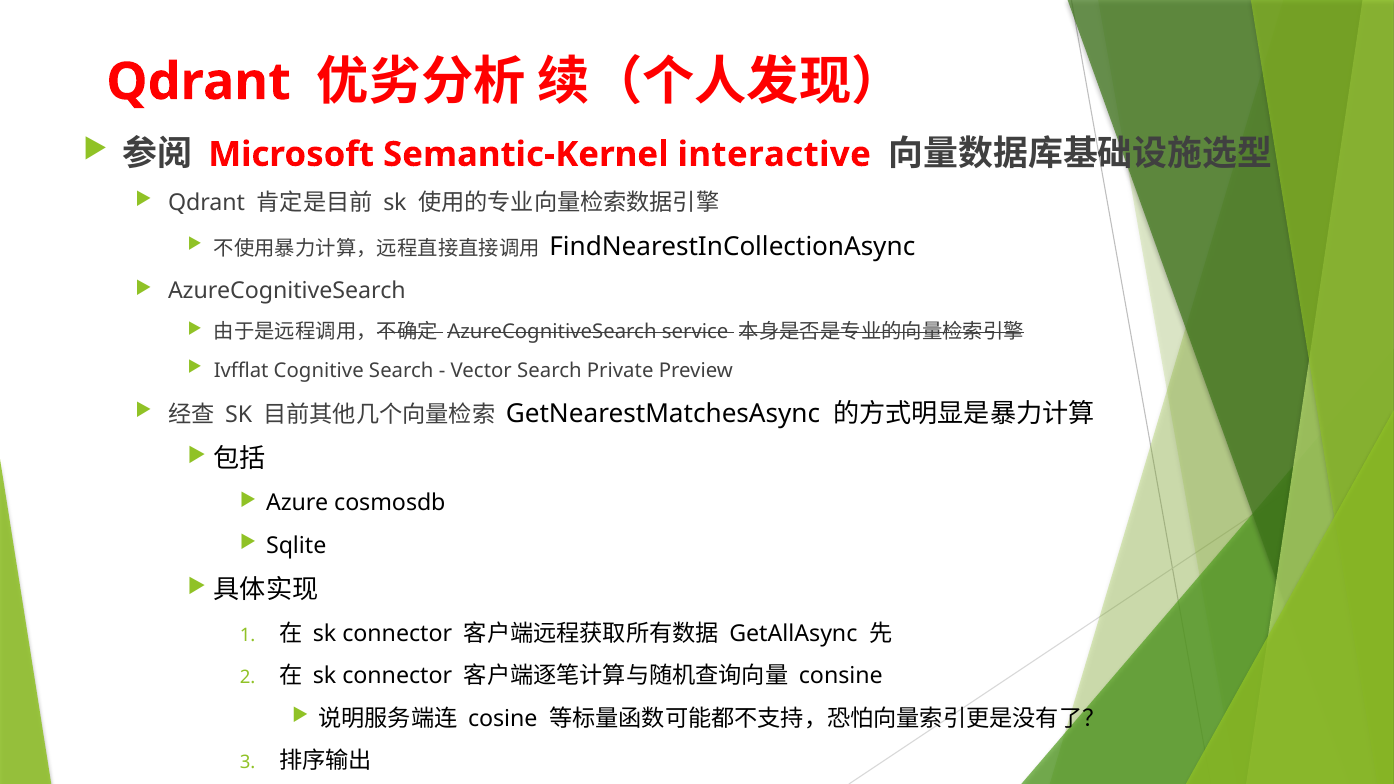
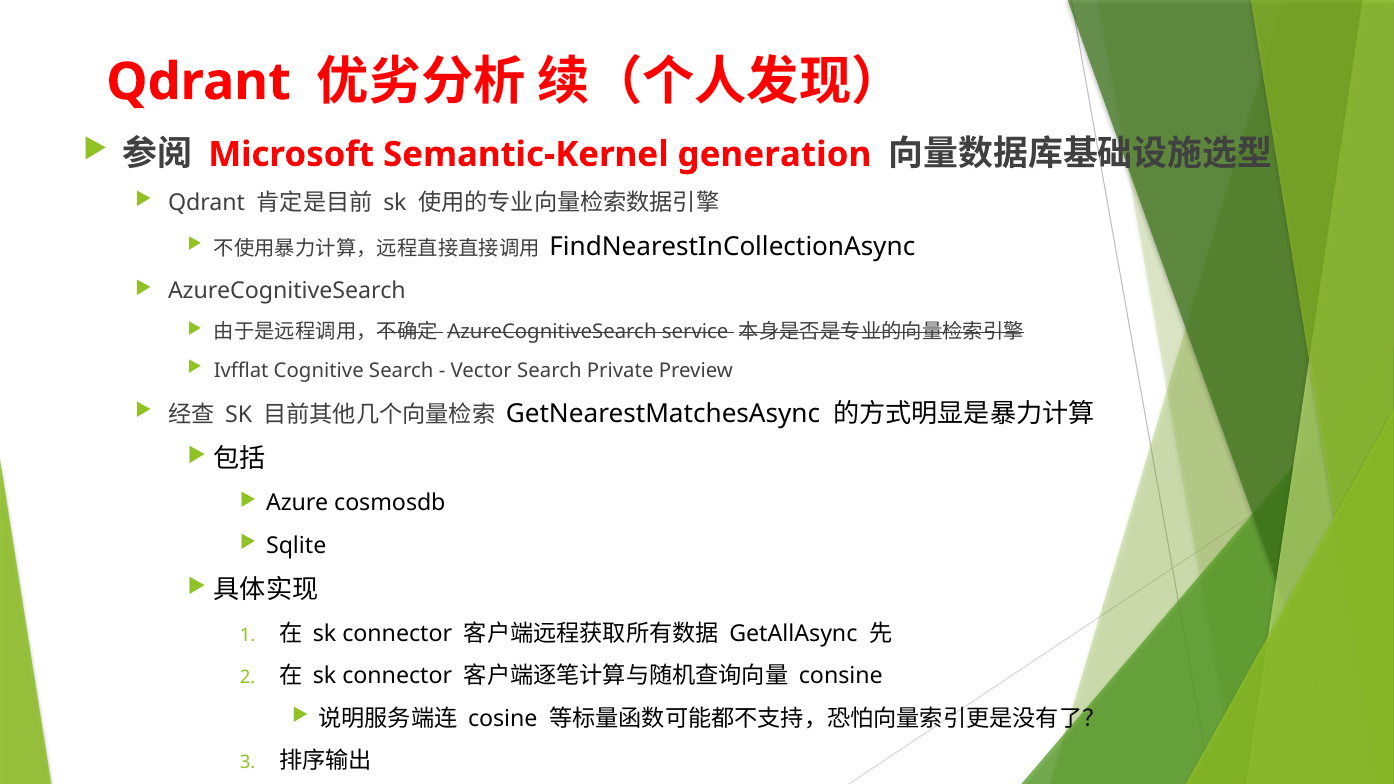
interactive: interactive -> generation (774, 154)
